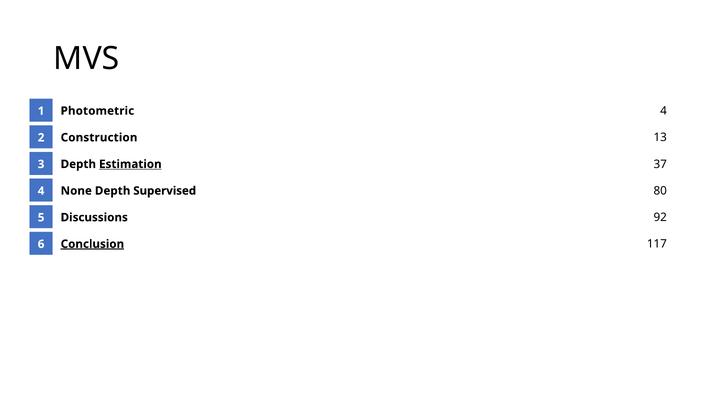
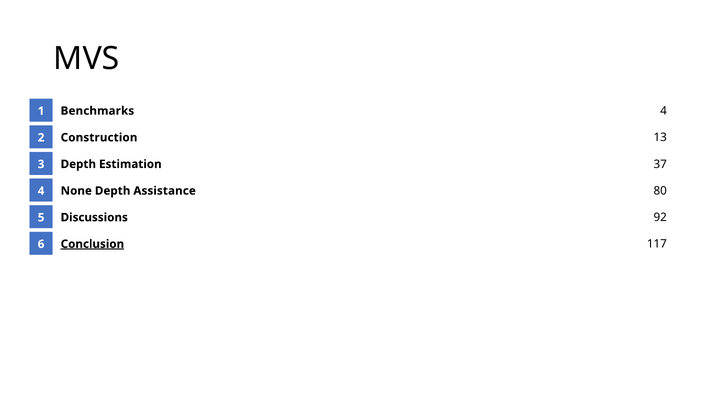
Photometric: Photometric -> Benchmarks (97, 111)
Estimation underline: present -> none (130, 164)
Supervised: Supervised -> Assistance (165, 191)
